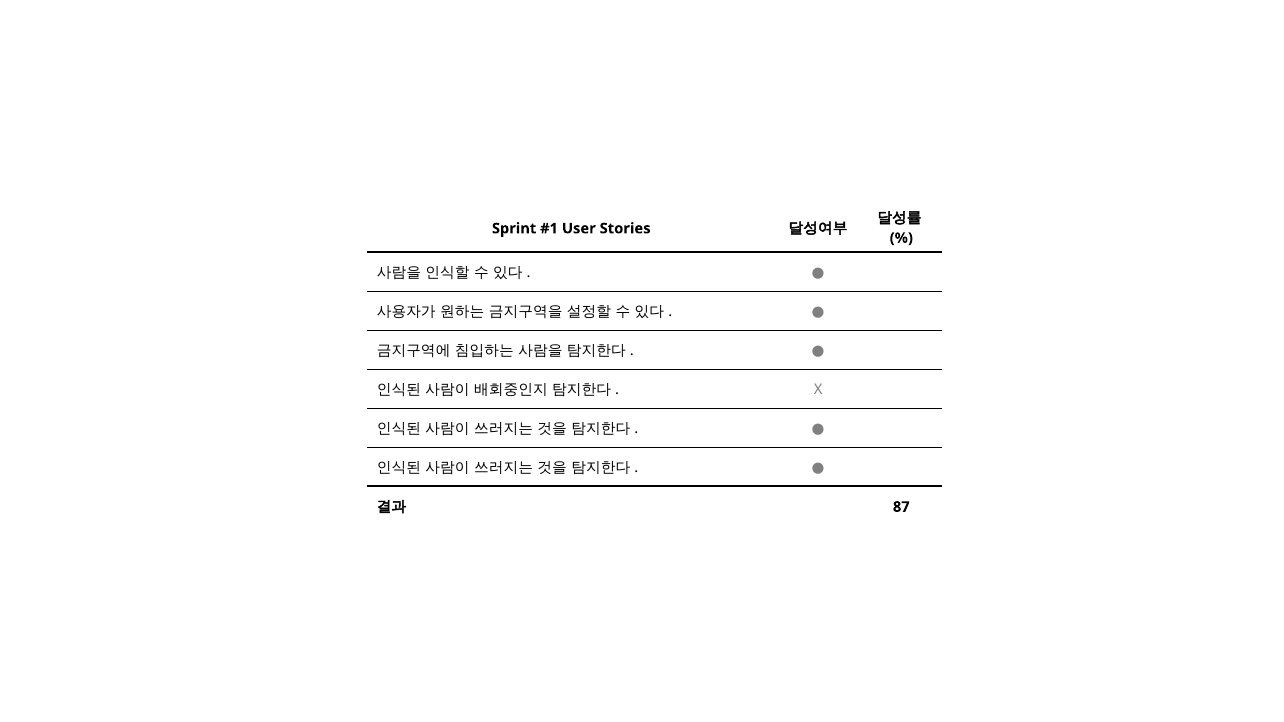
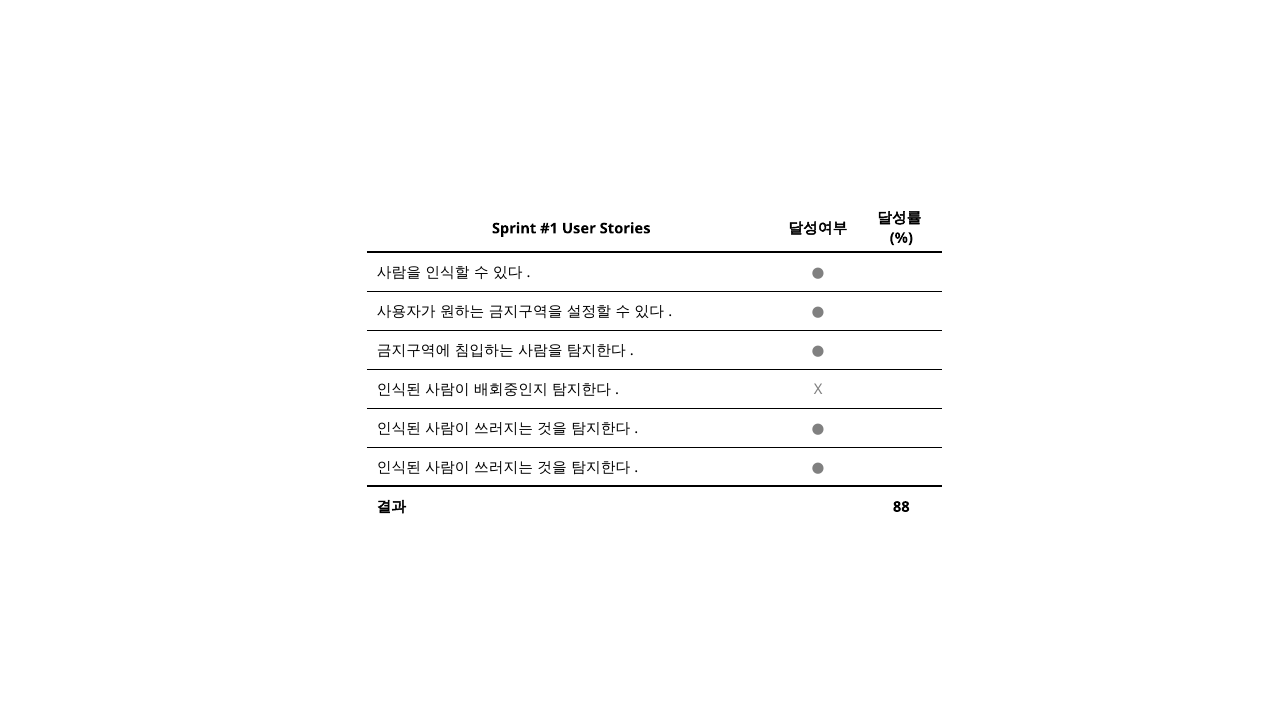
87: 87 -> 88 (901, 507)
